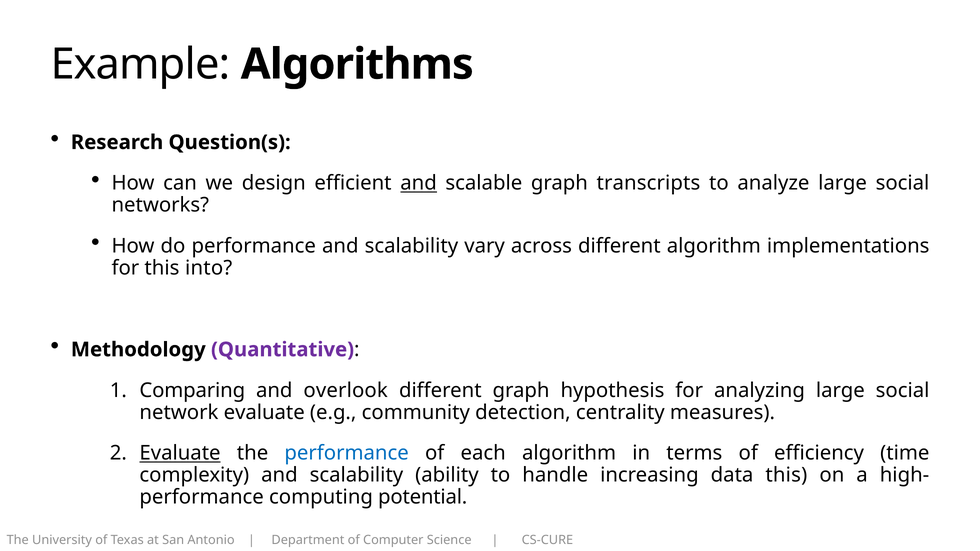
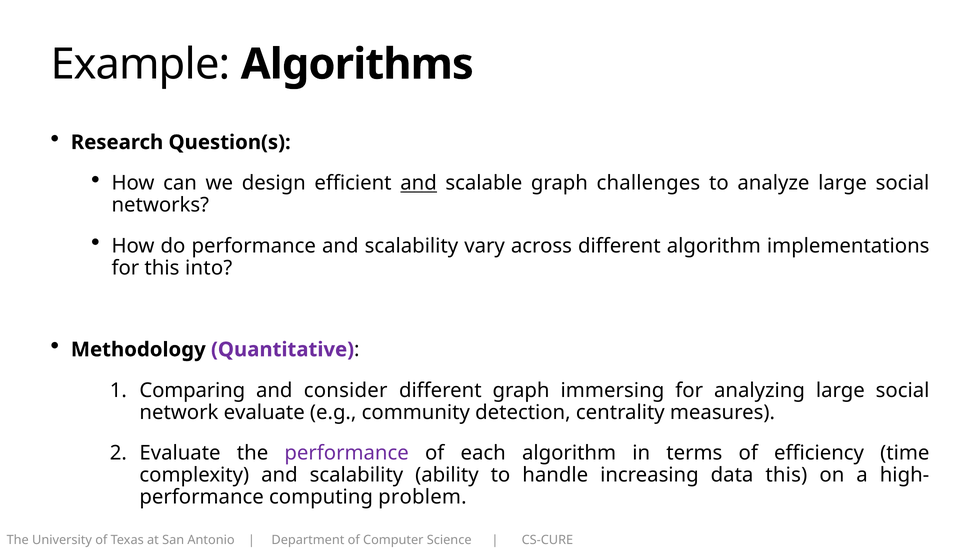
transcripts: transcripts -> challenges (648, 183)
overlook: overlook -> consider (346, 391)
hypothesis: hypothesis -> immersing (612, 391)
Evaluate underline: present -> none (180, 453)
performance colour: blue -> purple (347, 453)
potential: potential -> problem (422, 497)
